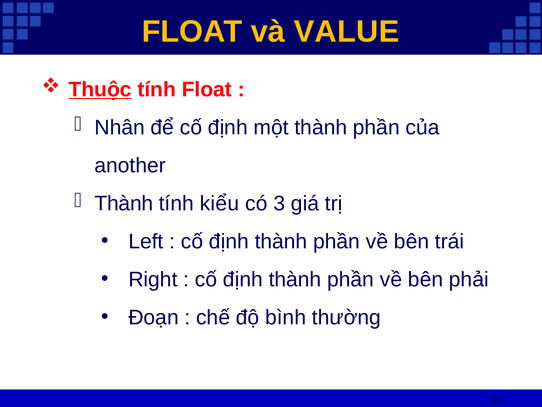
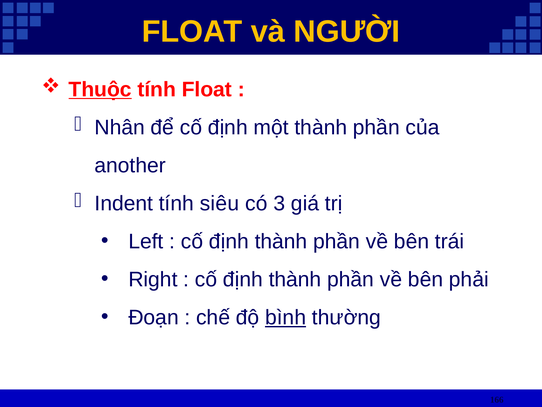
VALUE: VALUE -> NGƯỜI (347, 32)
Thành: Thành -> Indent (124, 203)
kiểu: kiểu -> siêu (219, 203)
bình underline: none -> present (286, 317)
